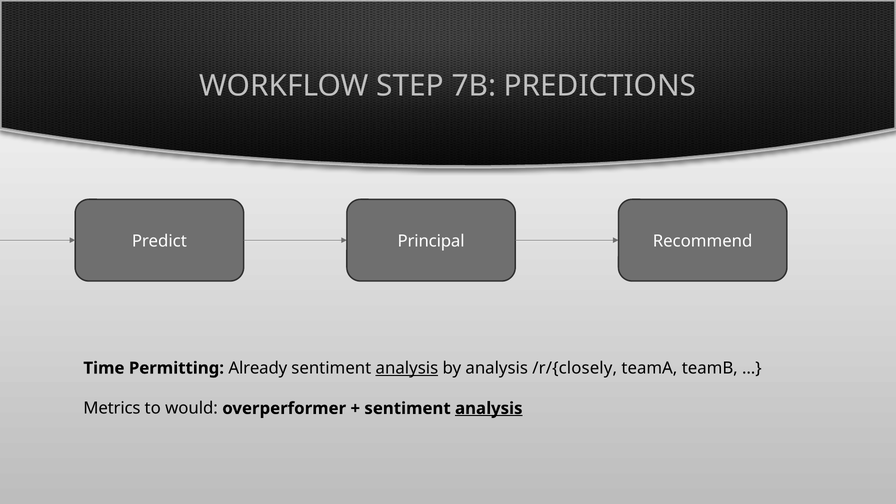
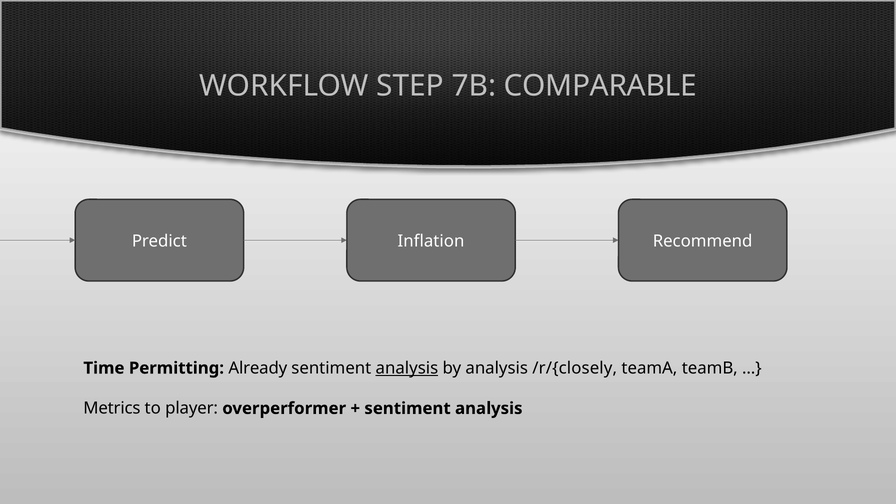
PREDICTIONS: PREDICTIONS -> COMPARABLE (600, 86)
Principal: Principal -> Inflation (431, 241)
would: would -> player (192, 408)
analysis underline: present -> none (489, 408)
